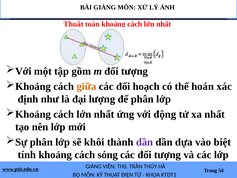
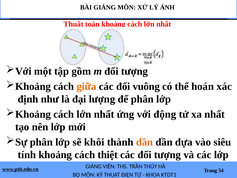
hoạch: hoạch -> vuông (146, 86)
dần colour: purple -> orange (145, 142)
biệt: biệt -> siêu (222, 142)
sóng: sóng -> thiệt (108, 155)
